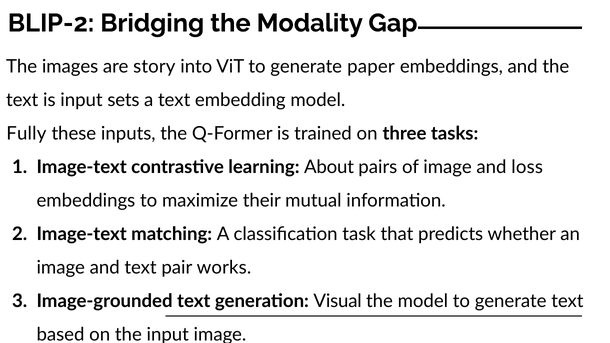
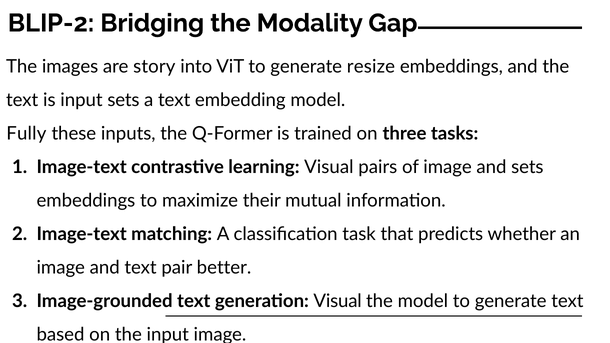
paper: paper -> resize (371, 66)
learning About: About -> Visual (329, 167)
and loss: loss -> sets (527, 167)
works: works -> better (224, 268)
